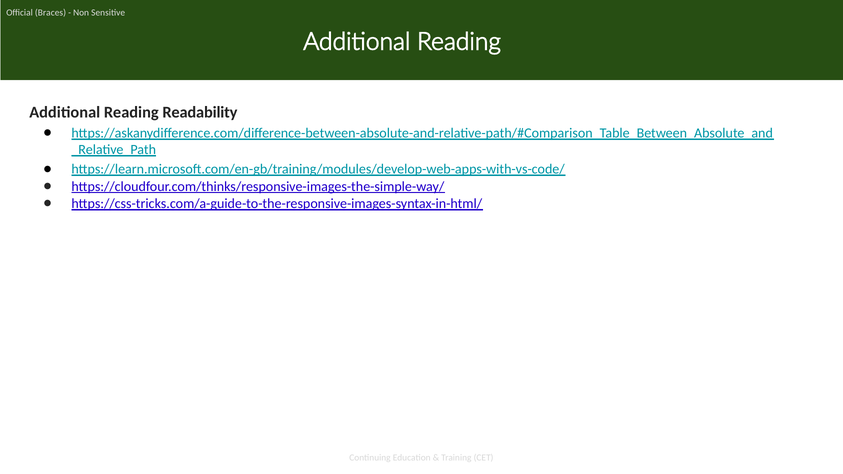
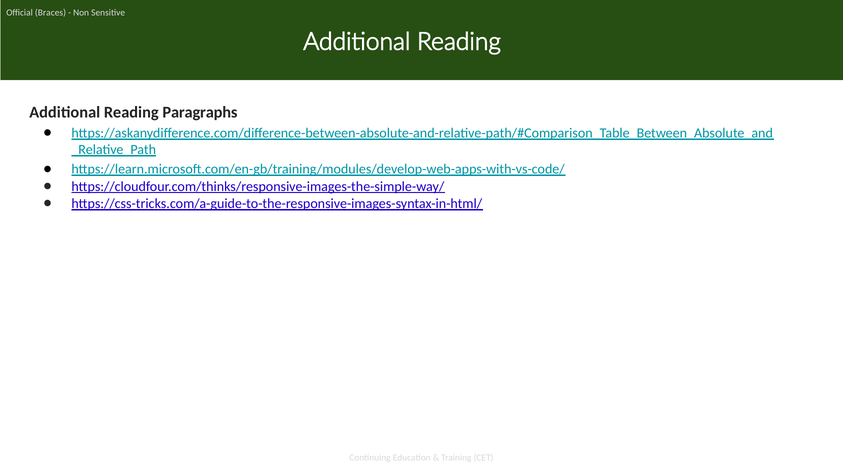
Readability: Readability -> Paragraphs (200, 112)
